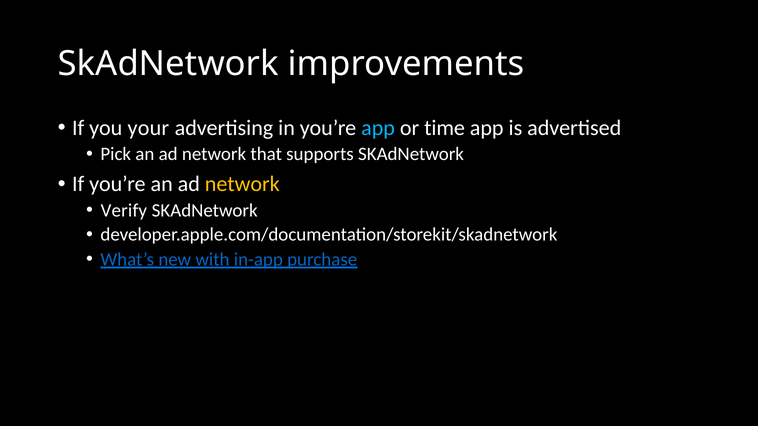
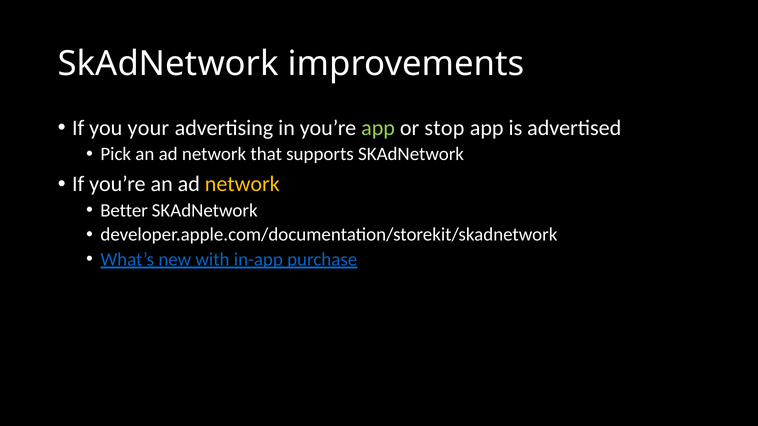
app colour: light blue -> light green (378, 128)
time: time -> stop (444, 128)
Verify: Verify -> Better (124, 210)
